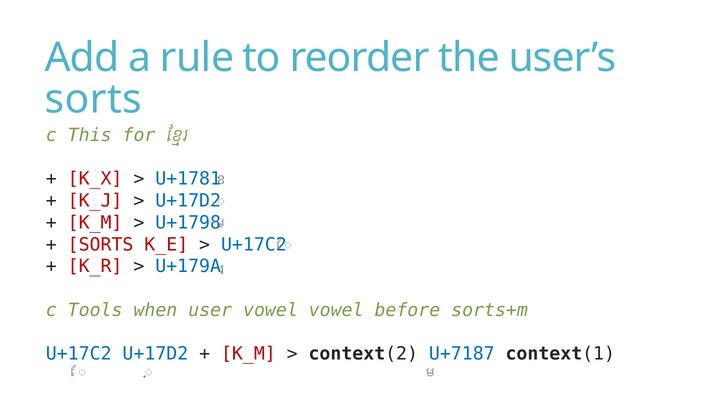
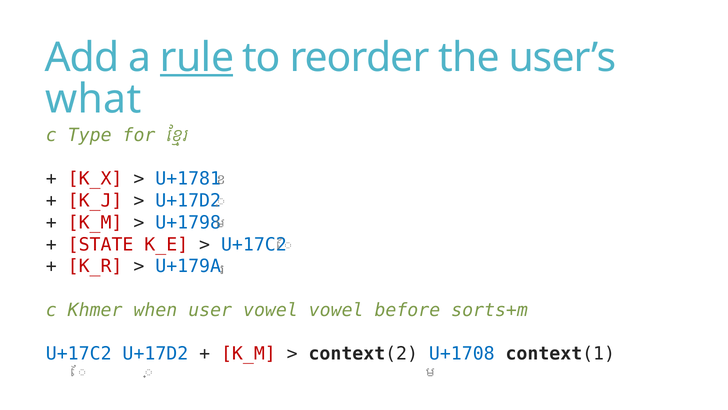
rule underline: none -> present (197, 57)
sorts: sorts -> what (93, 99)
This: This -> Type (90, 135)
SORTS: SORTS -> STATE (101, 244)
Tools: Tools -> Khmer (95, 310)
U+7187: U+7187 -> U+1708 (462, 353)
